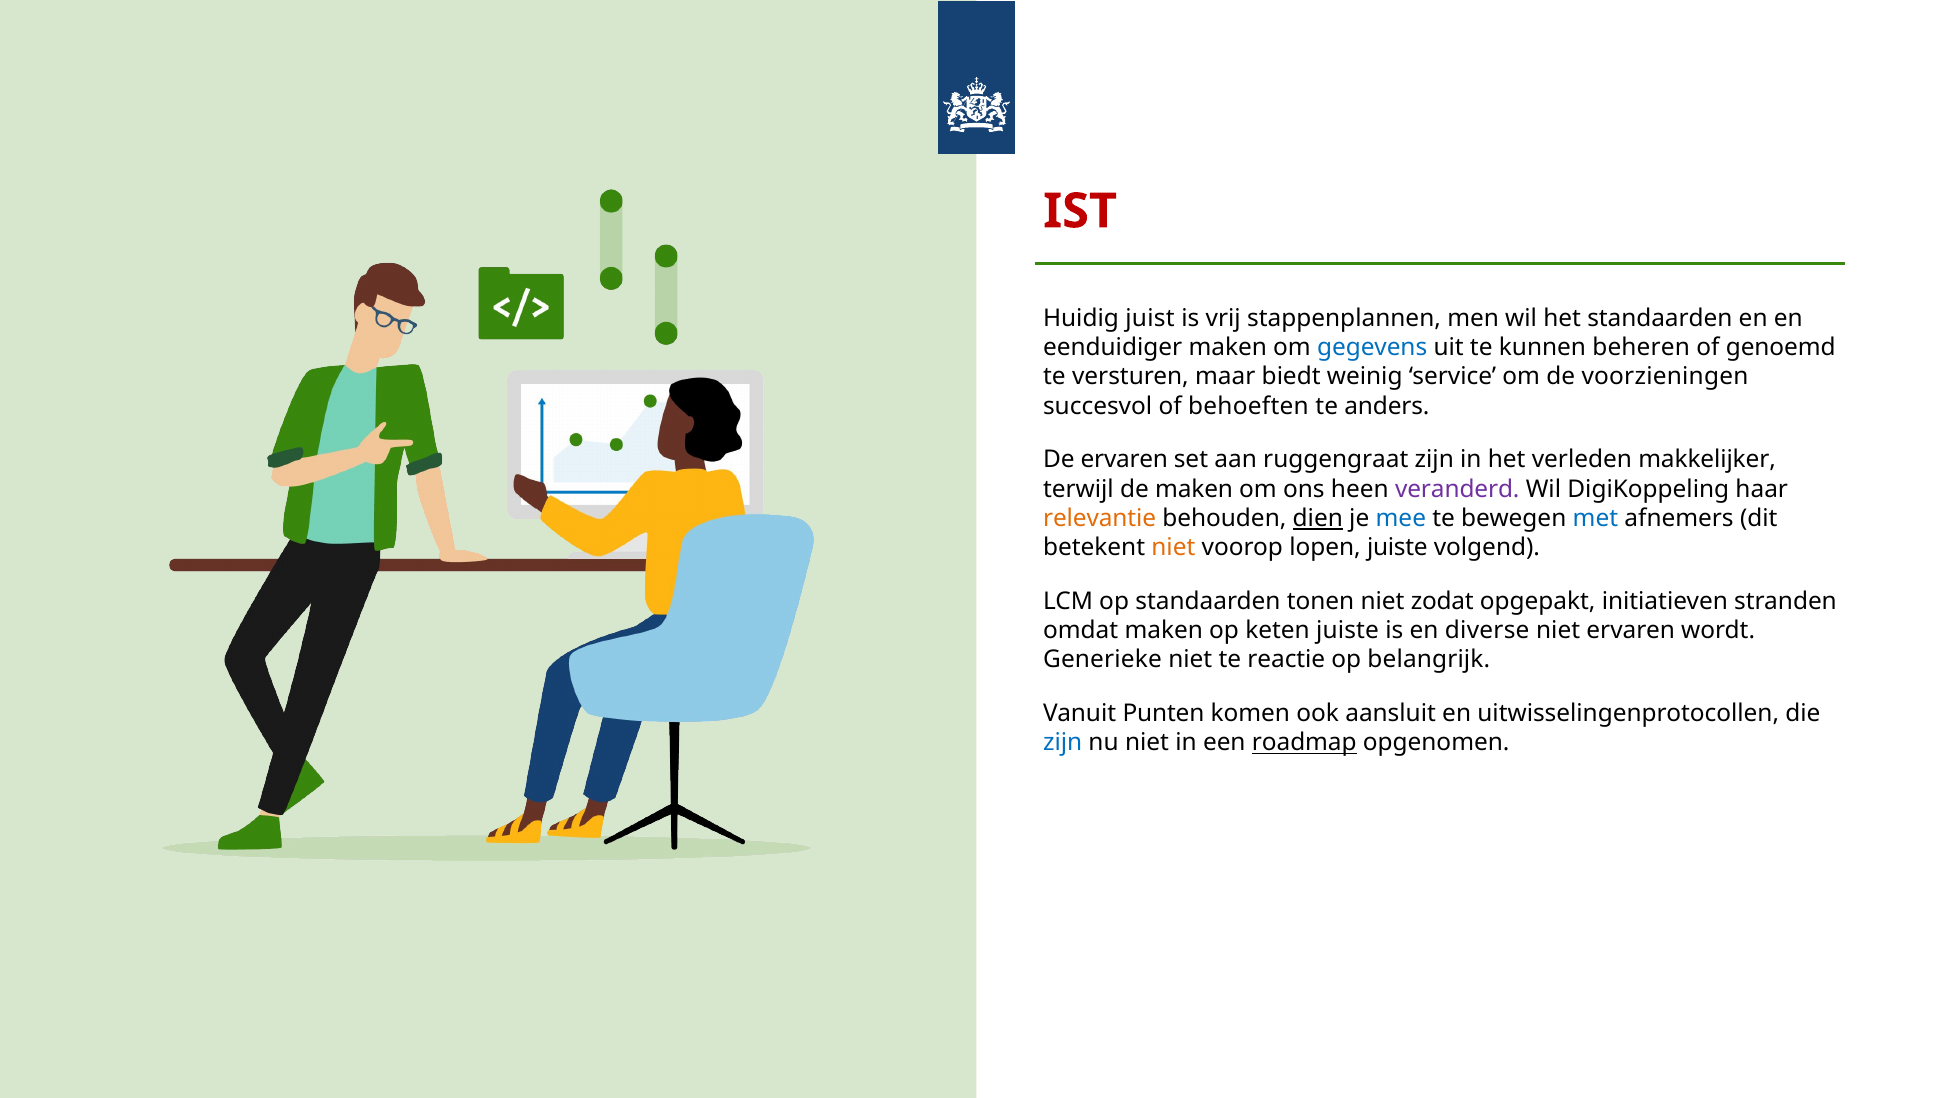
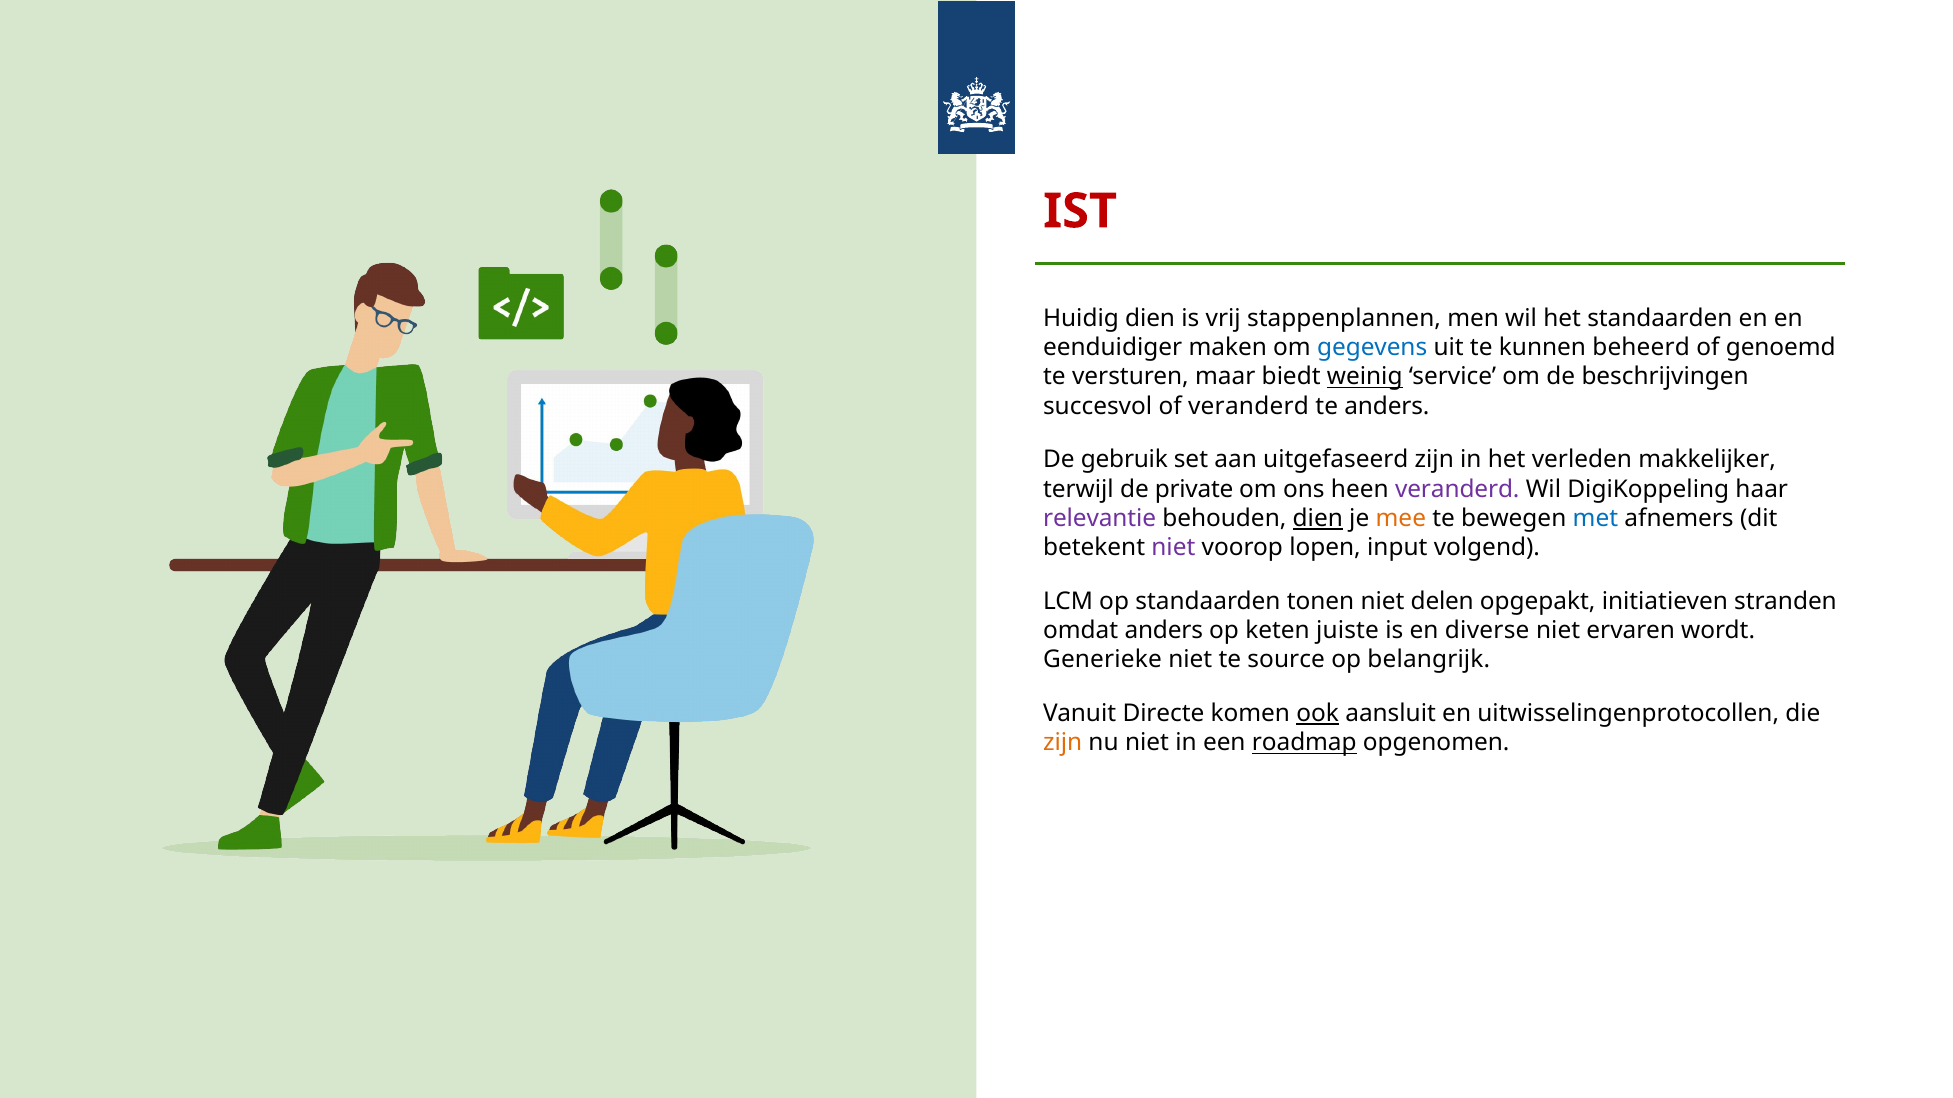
Huidig juist: juist -> dien (1150, 318)
beheren: beheren -> beheerd (1641, 348)
weinig underline: none -> present (1365, 377)
voorzieningen: voorzieningen -> beschrijvingen (1665, 377)
of behoeften: behoeften -> veranderd (1248, 406)
De ervaren: ervaren -> gebruik (1124, 460)
ruggengraat: ruggengraat -> uitgefaseerd (1336, 460)
de maken: maken -> private (1194, 489)
relevantie colour: orange -> purple (1100, 519)
mee colour: blue -> orange (1401, 519)
niet colour: orange -> purple (1173, 548)
lopen juiste: juiste -> input (1397, 548)
zodat: zodat -> delen (1442, 602)
omdat maken: maken -> anders (1164, 631)
reactie: reactie -> source (1286, 660)
Punten: Punten -> Directe (1163, 714)
ook underline: none -> present (1318, 714)
zijn colour: blue -> orange (1063, 743)
